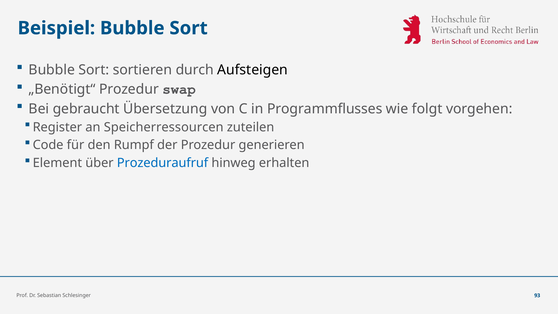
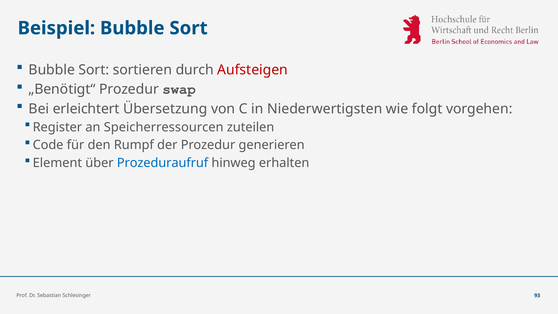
Aufsteigen colour: black -> red (253, 70)
gebraucht: gebraucht -> erleichtert (86, 109)
Programmflusses: Programmflusses -> Niederwertigsten (325, 109)
